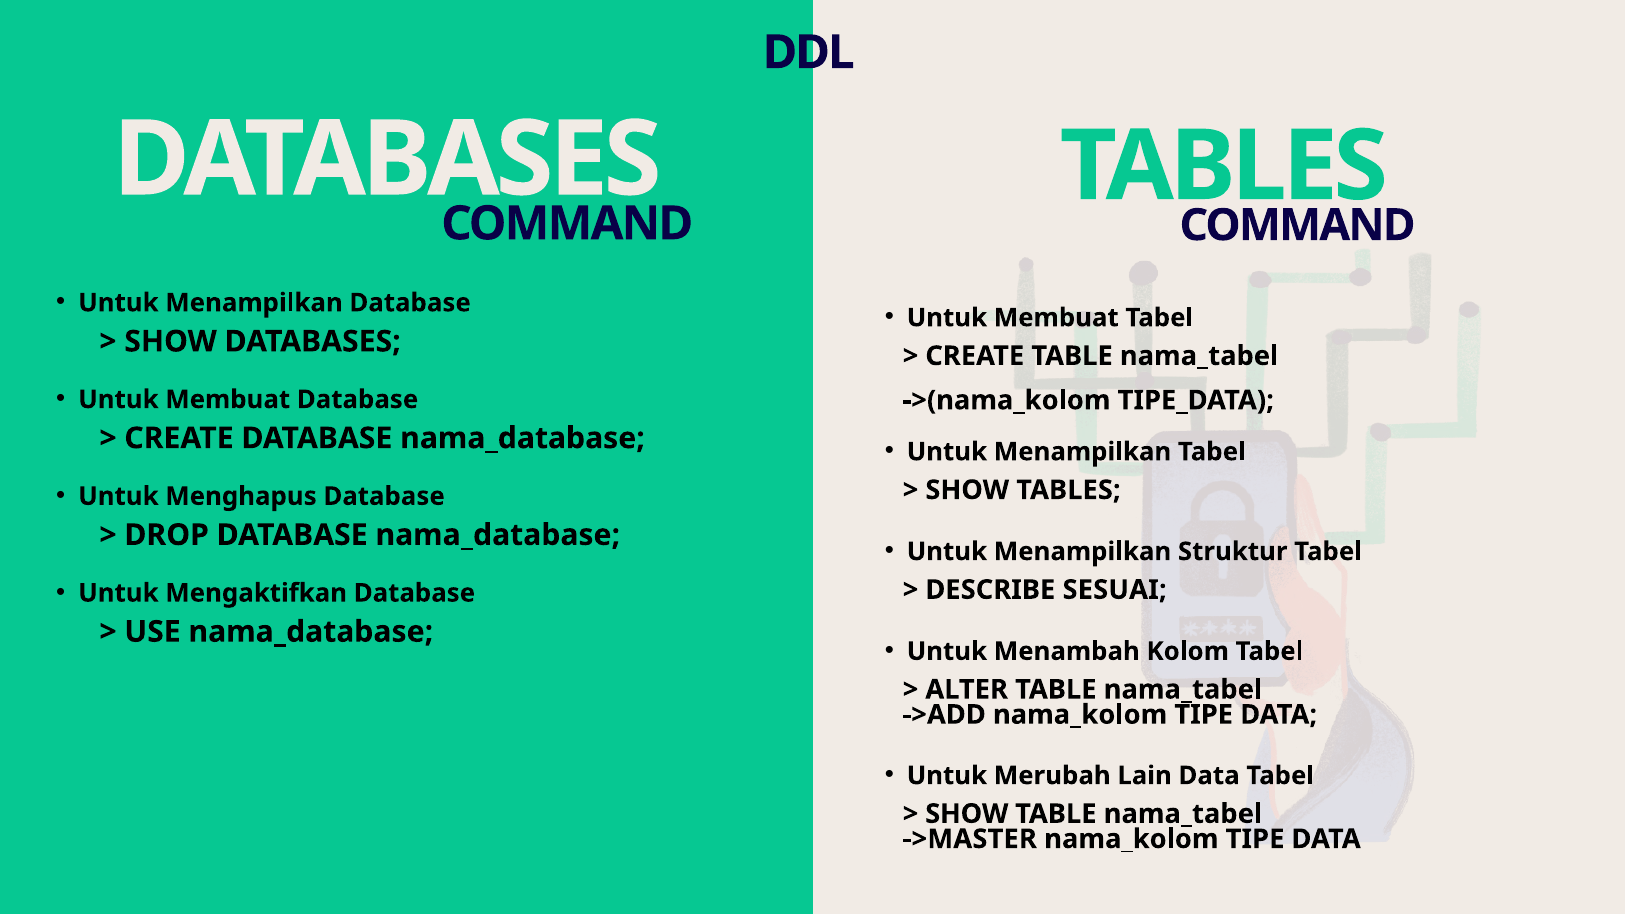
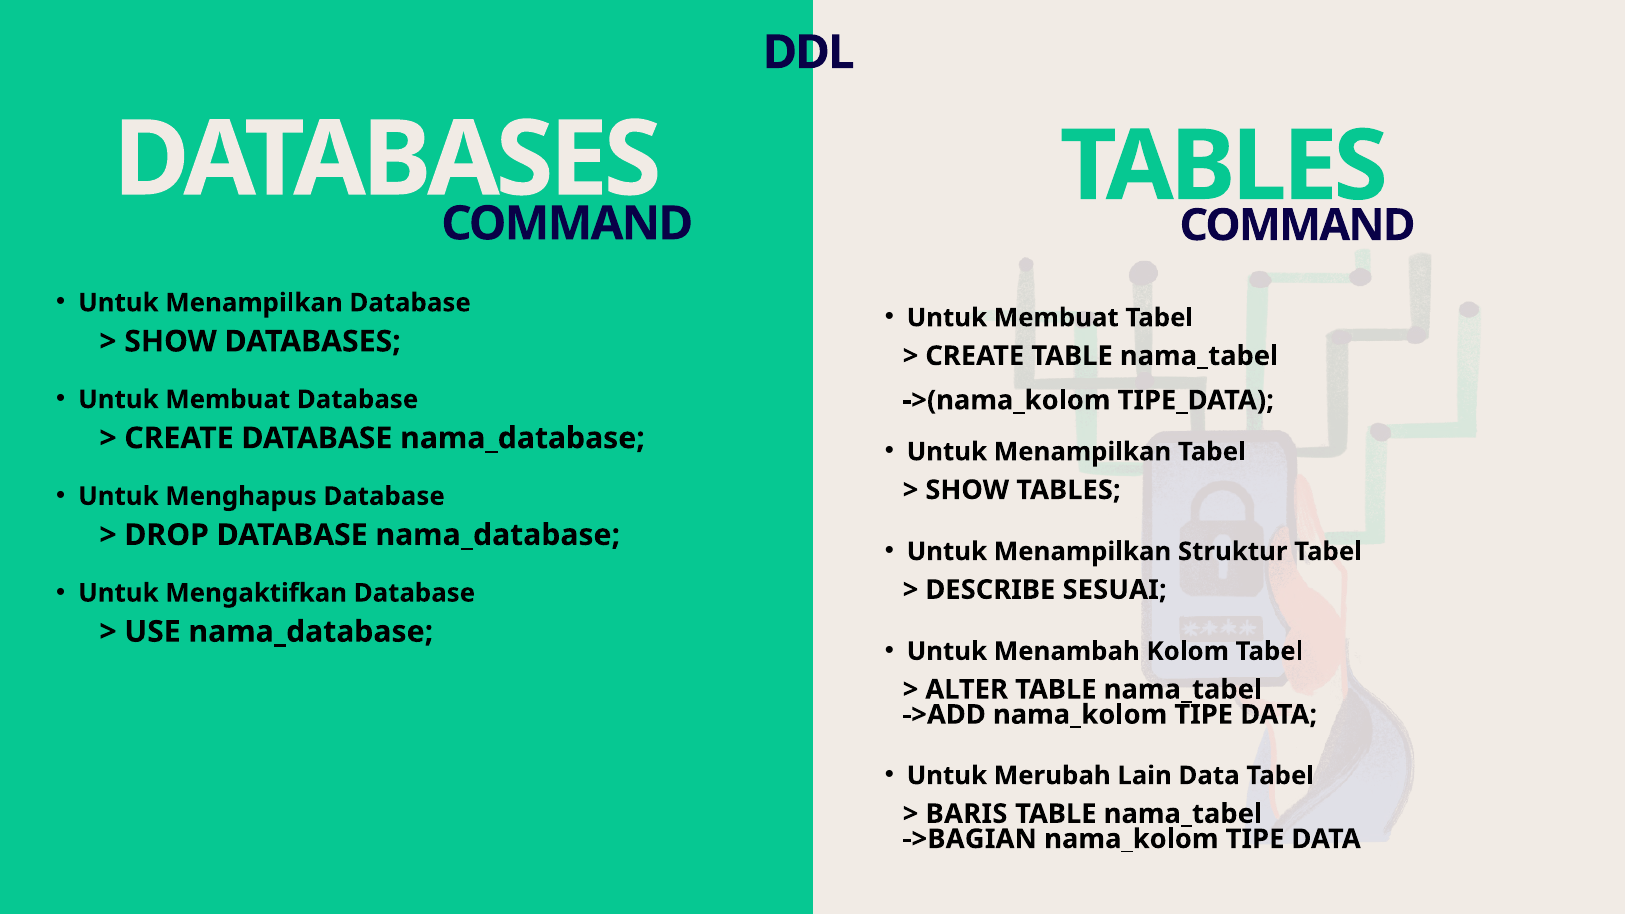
SHOW: SHOW -> BARIS (967, 814)
->MASTER: ->MASTER -> ->BAGIAN (970, 839)
